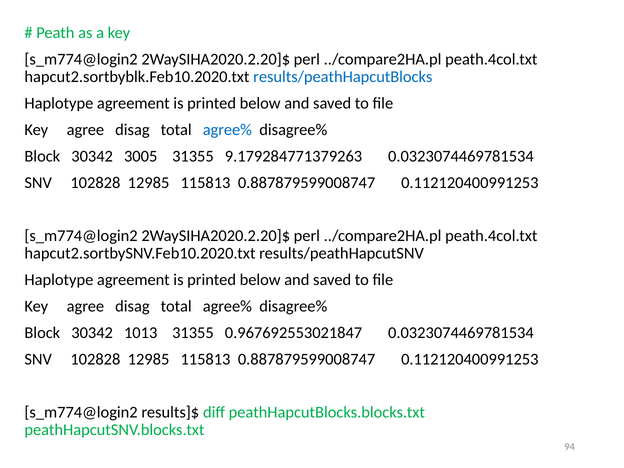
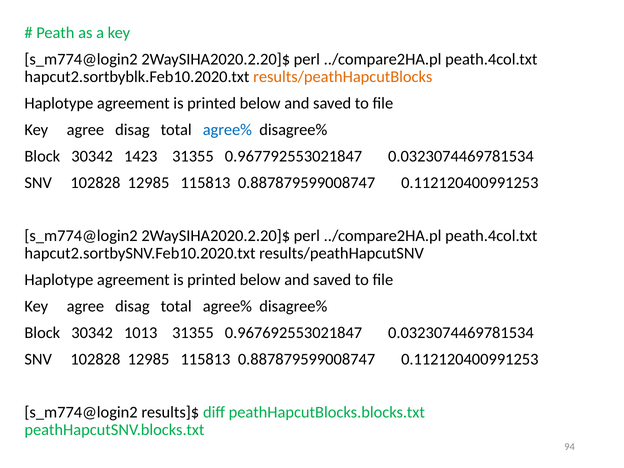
results/peathHapcutBlocks colour: blue -> orange (343, 77)
3005: 3005 -> 1423 (141, 156)
9.179284771379263: 9.179284771379263 -> 0.967792553021847 (294, 156)
